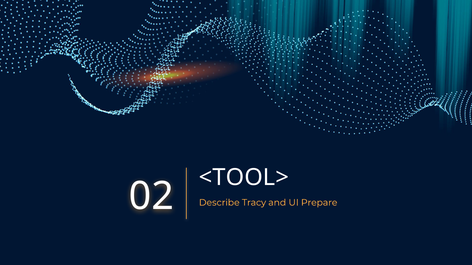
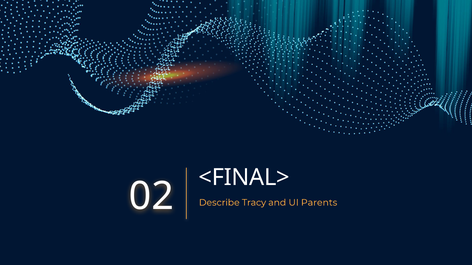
<TOOL>: <TOOL> -> <FINAL> (244, 178)
Prepare: Prepare -> Parents (319, 203)
